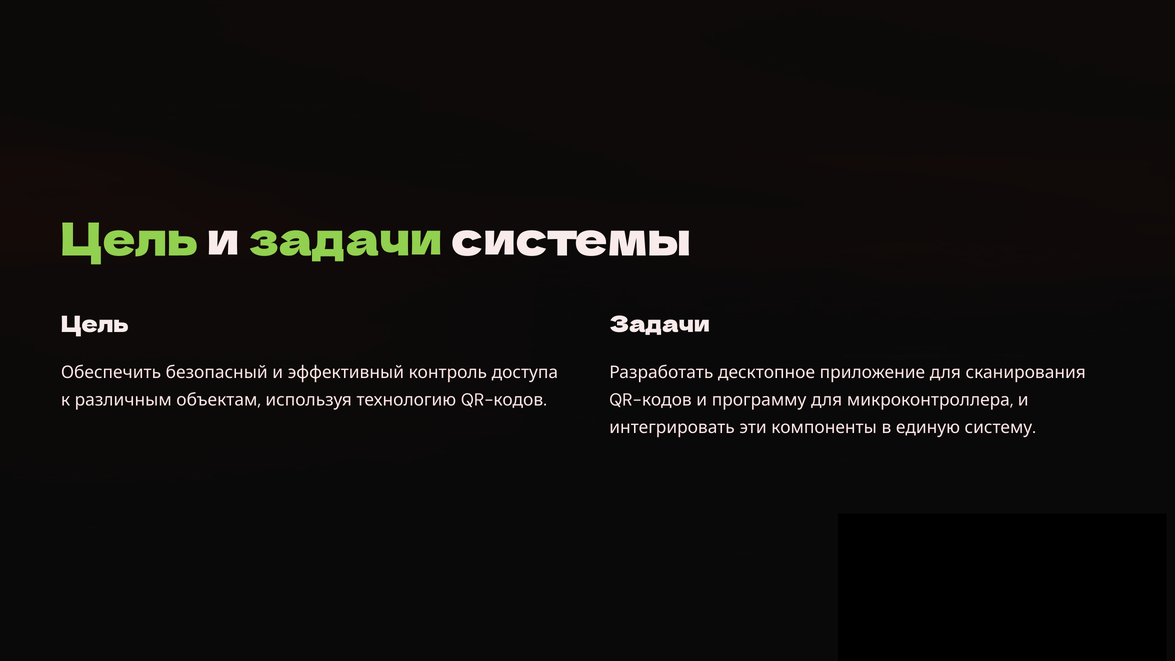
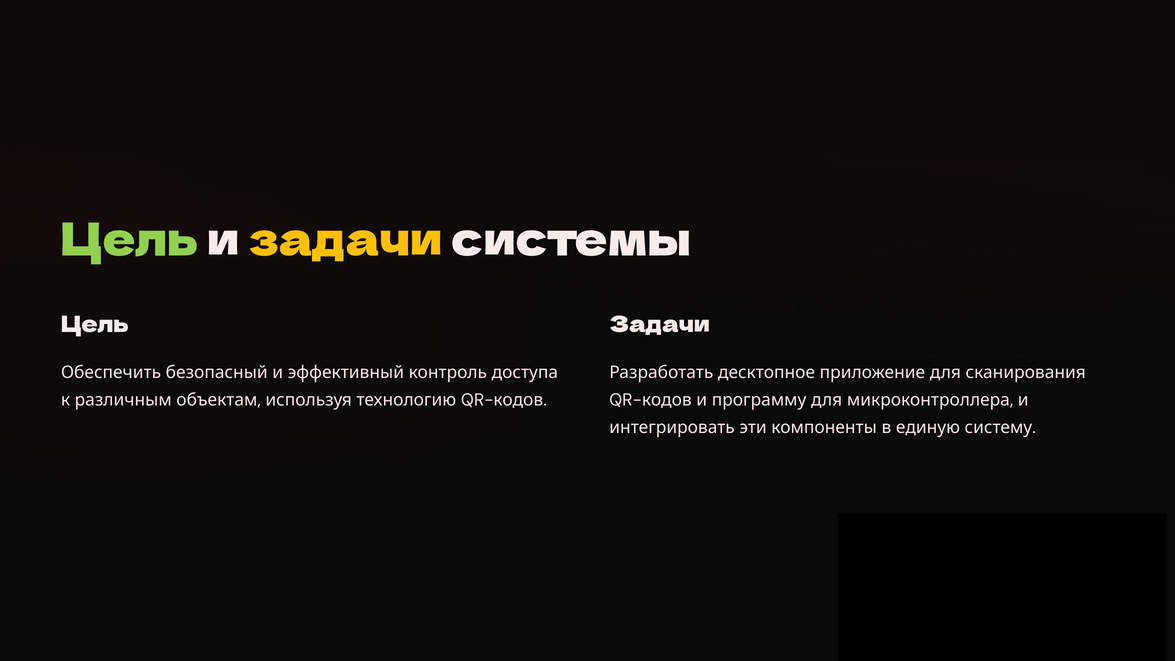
задачи colour: light green -> yellow (345, 241)
